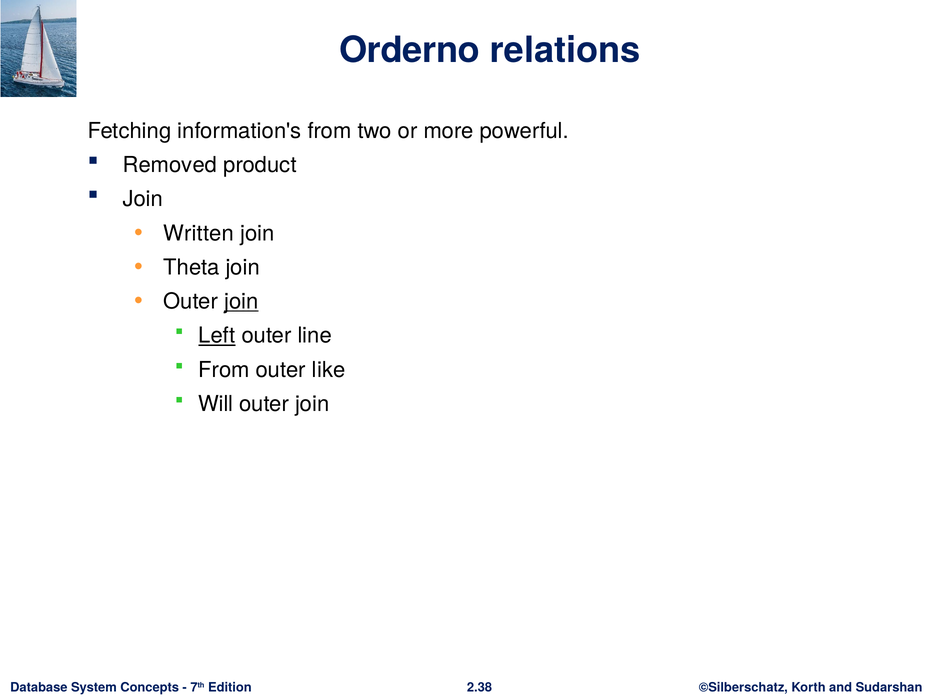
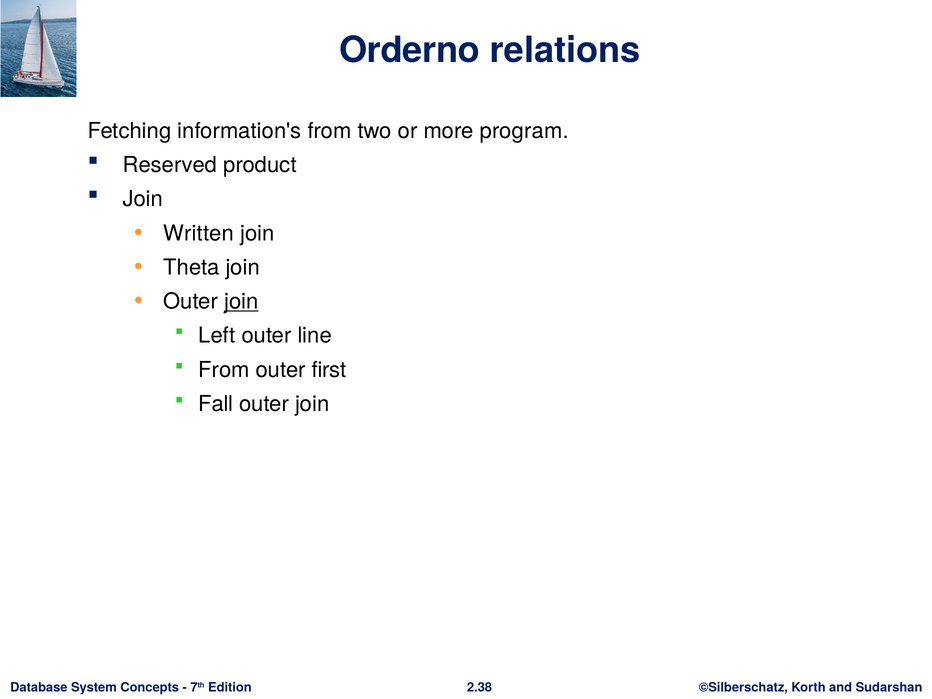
powerful: powerful -> program (524, 131)
Removed: Removed -> Reserved (170, 165)
Left underline: present -> none (217, 336)
like: like -> first (329, 370)
Will: Will -> Fall (216, 404)
